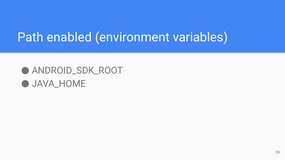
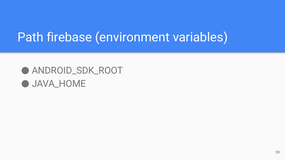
enabled: enabled -> firebase (69, 37)
